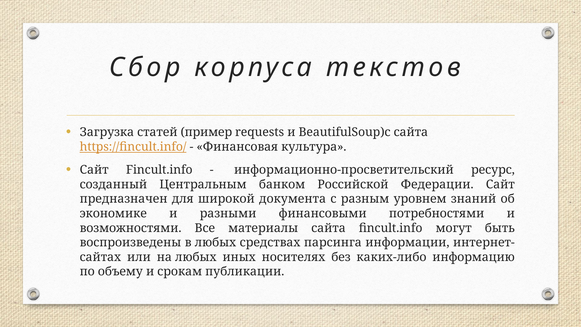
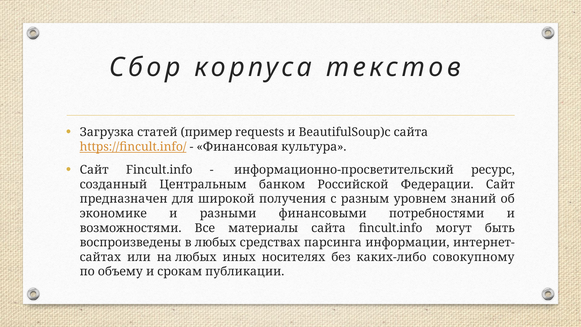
документа: документа -> получения (293, 199)
информацию: информацию -> совокупному (473, 257)
